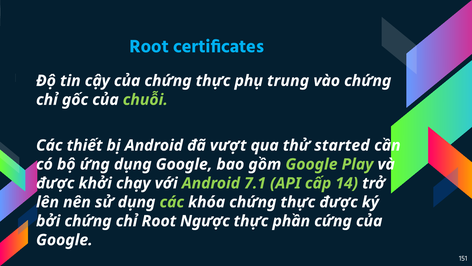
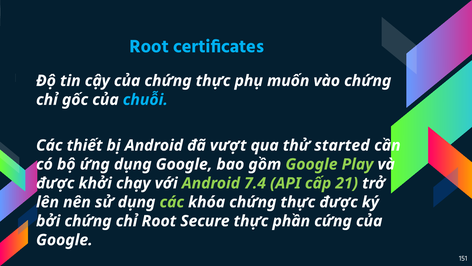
trung: trung -> muốn (288, 81)
chuỗi colour: light green -> light blue (145, 100)
7.1: 7.1 -> 7.4 (255, 183)
14: 14 -> 21 (347, 183)
Ngược: Ngược -> Secure (205, 221)
